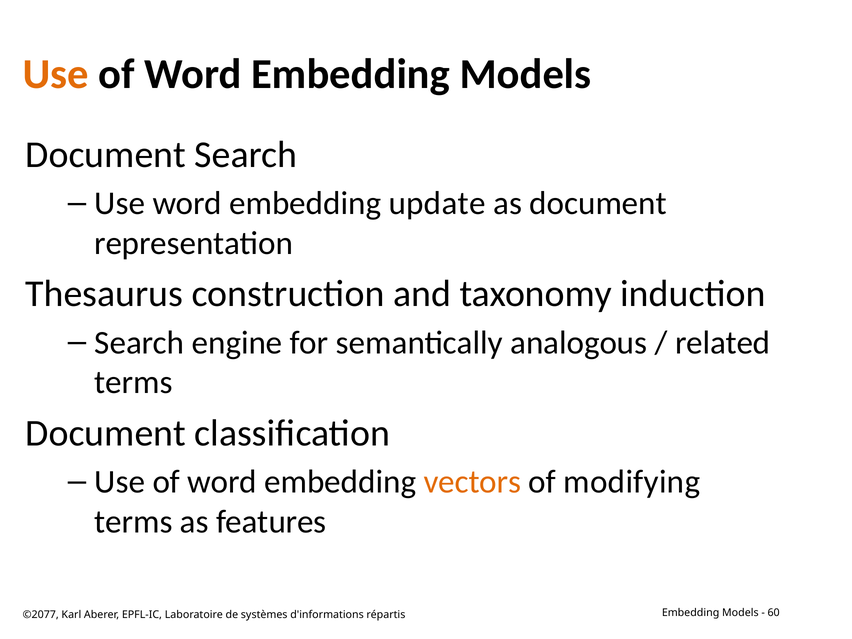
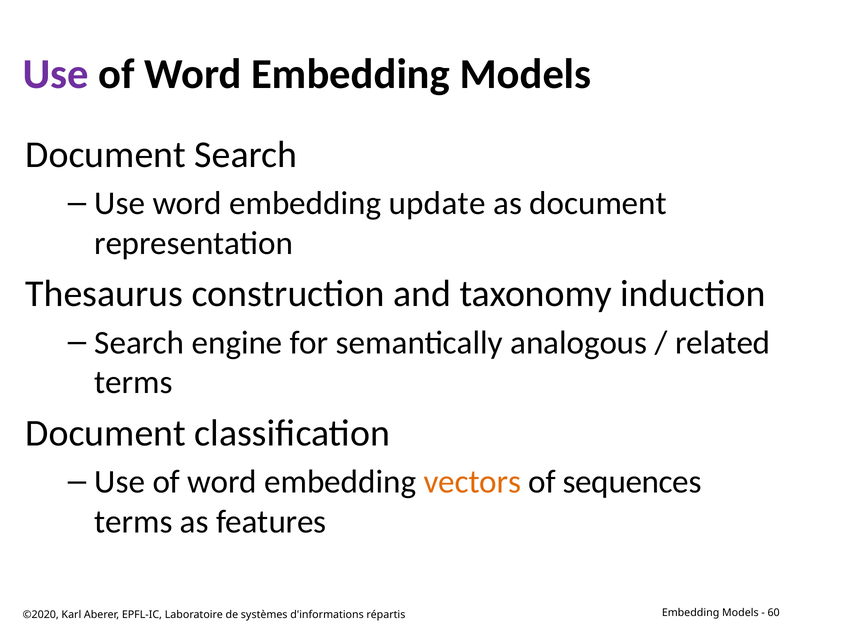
Use colour: orange -> purple (56, 74)
modifying: modifying -> sequences (632, 482)
©2077: ©2077 -> ©2020 (41, 615)
